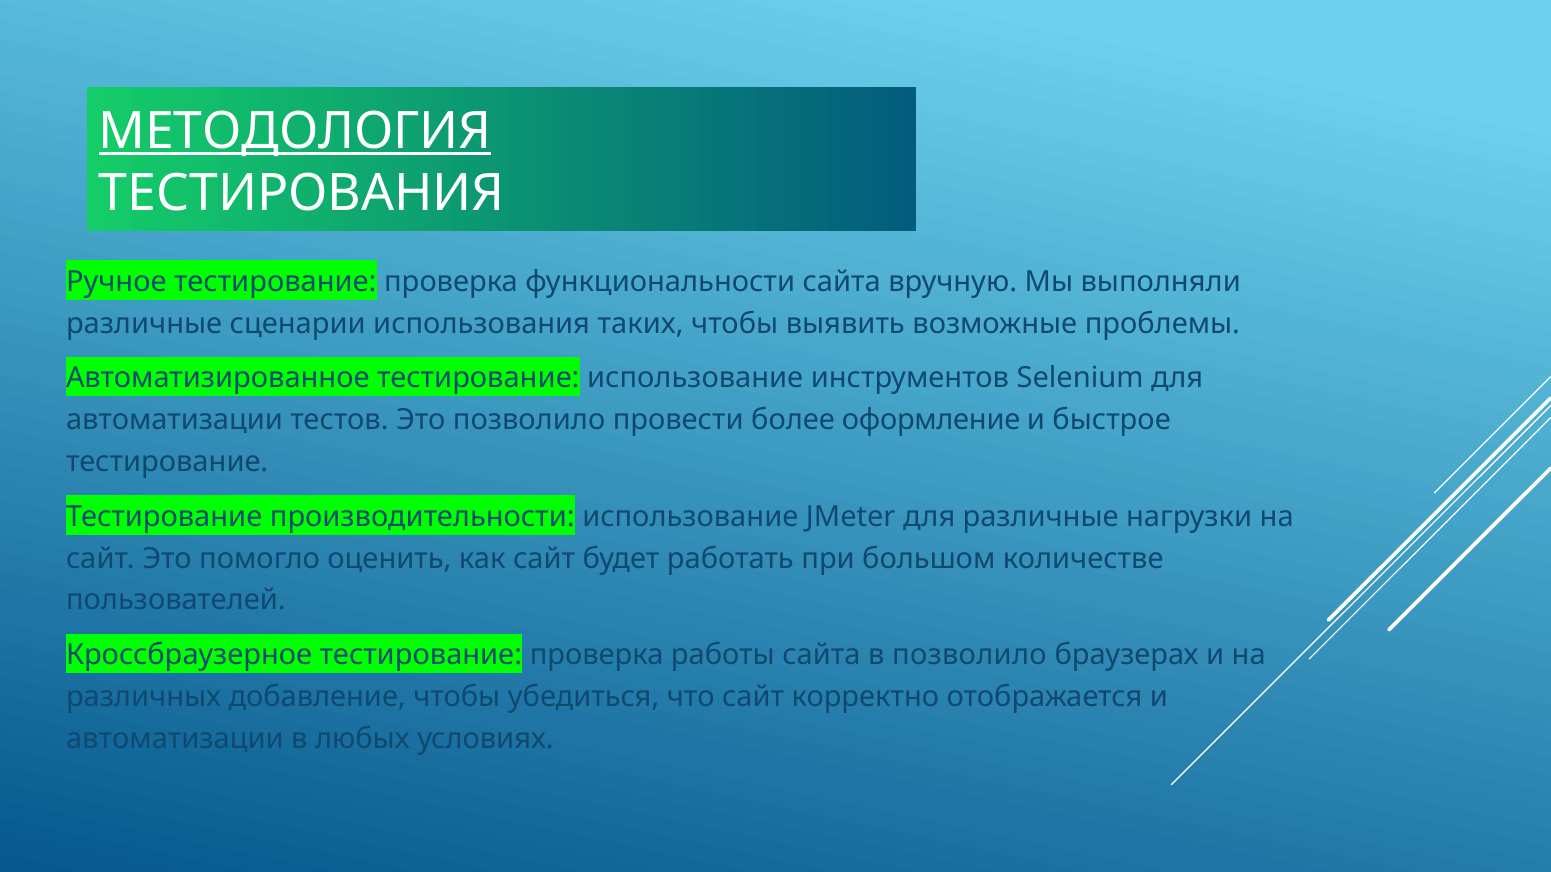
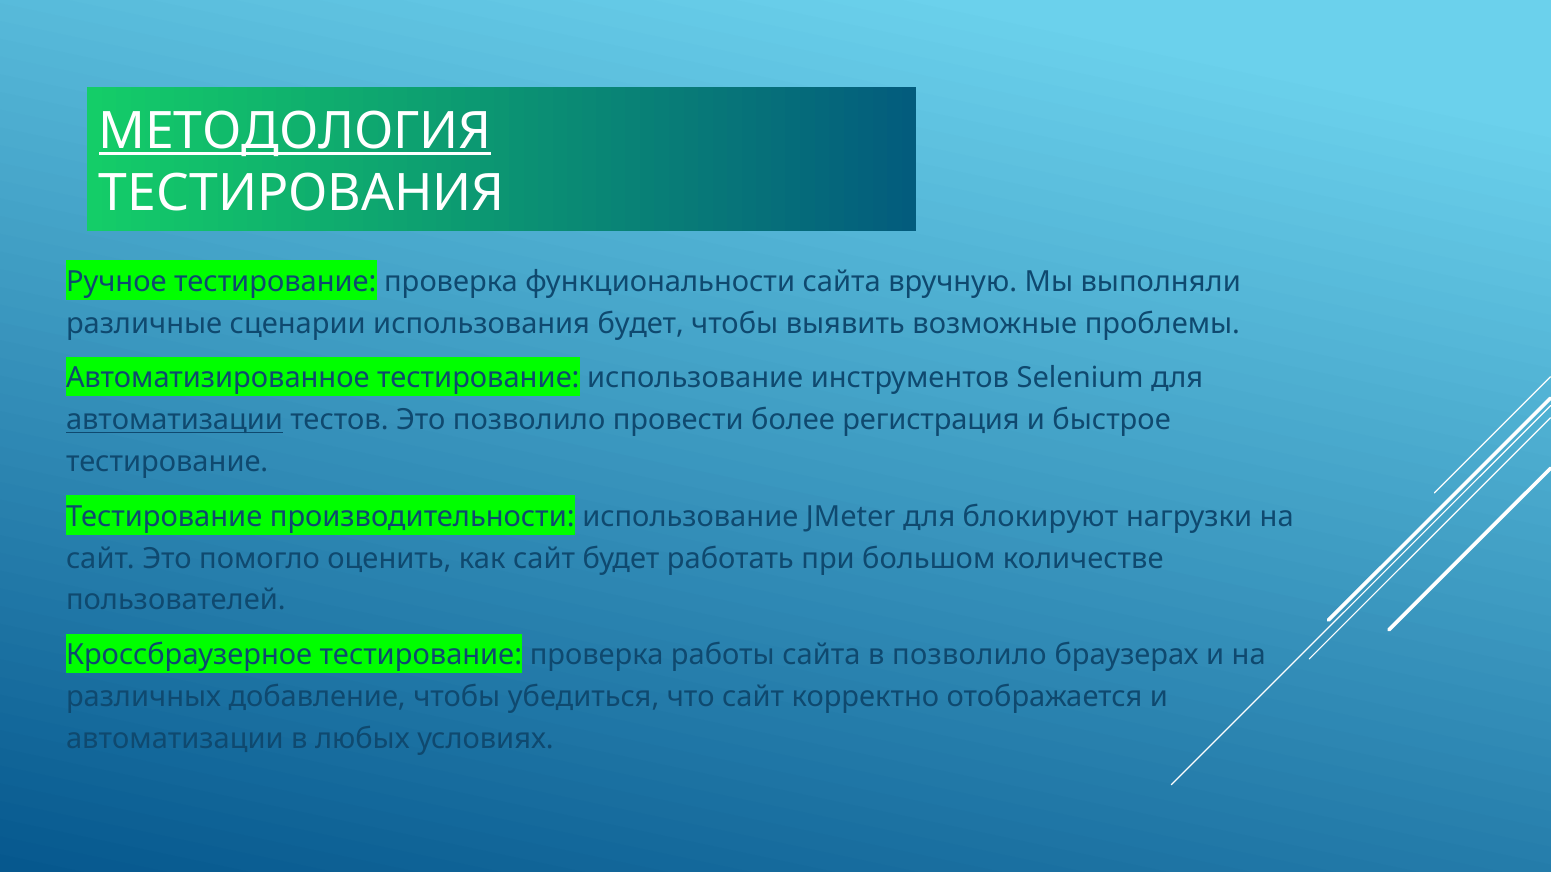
использования таких: таких -> будет (641, 324)
автоматизации underline: none -> present (174, 420)
оформление: оформление -> регистрация (931, 420)
для различные: различные -> блокируют (1041, 517)
